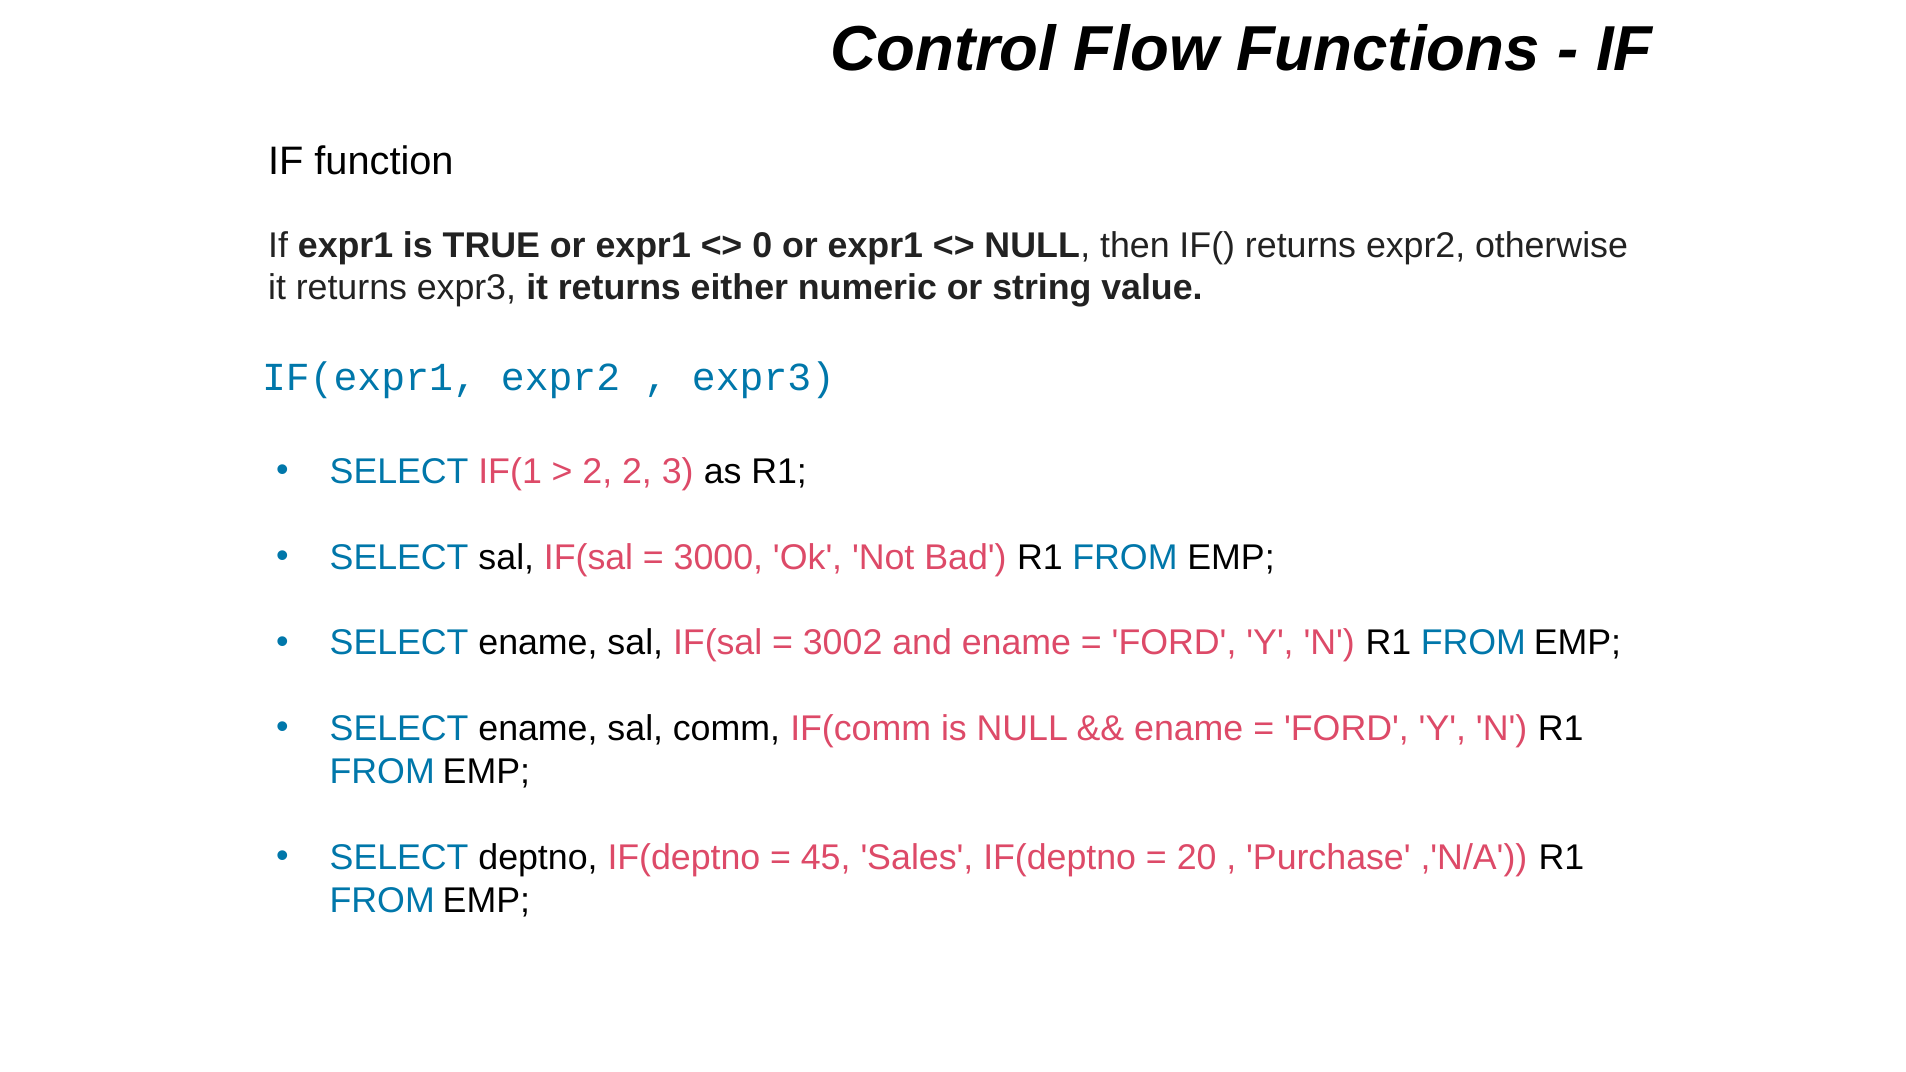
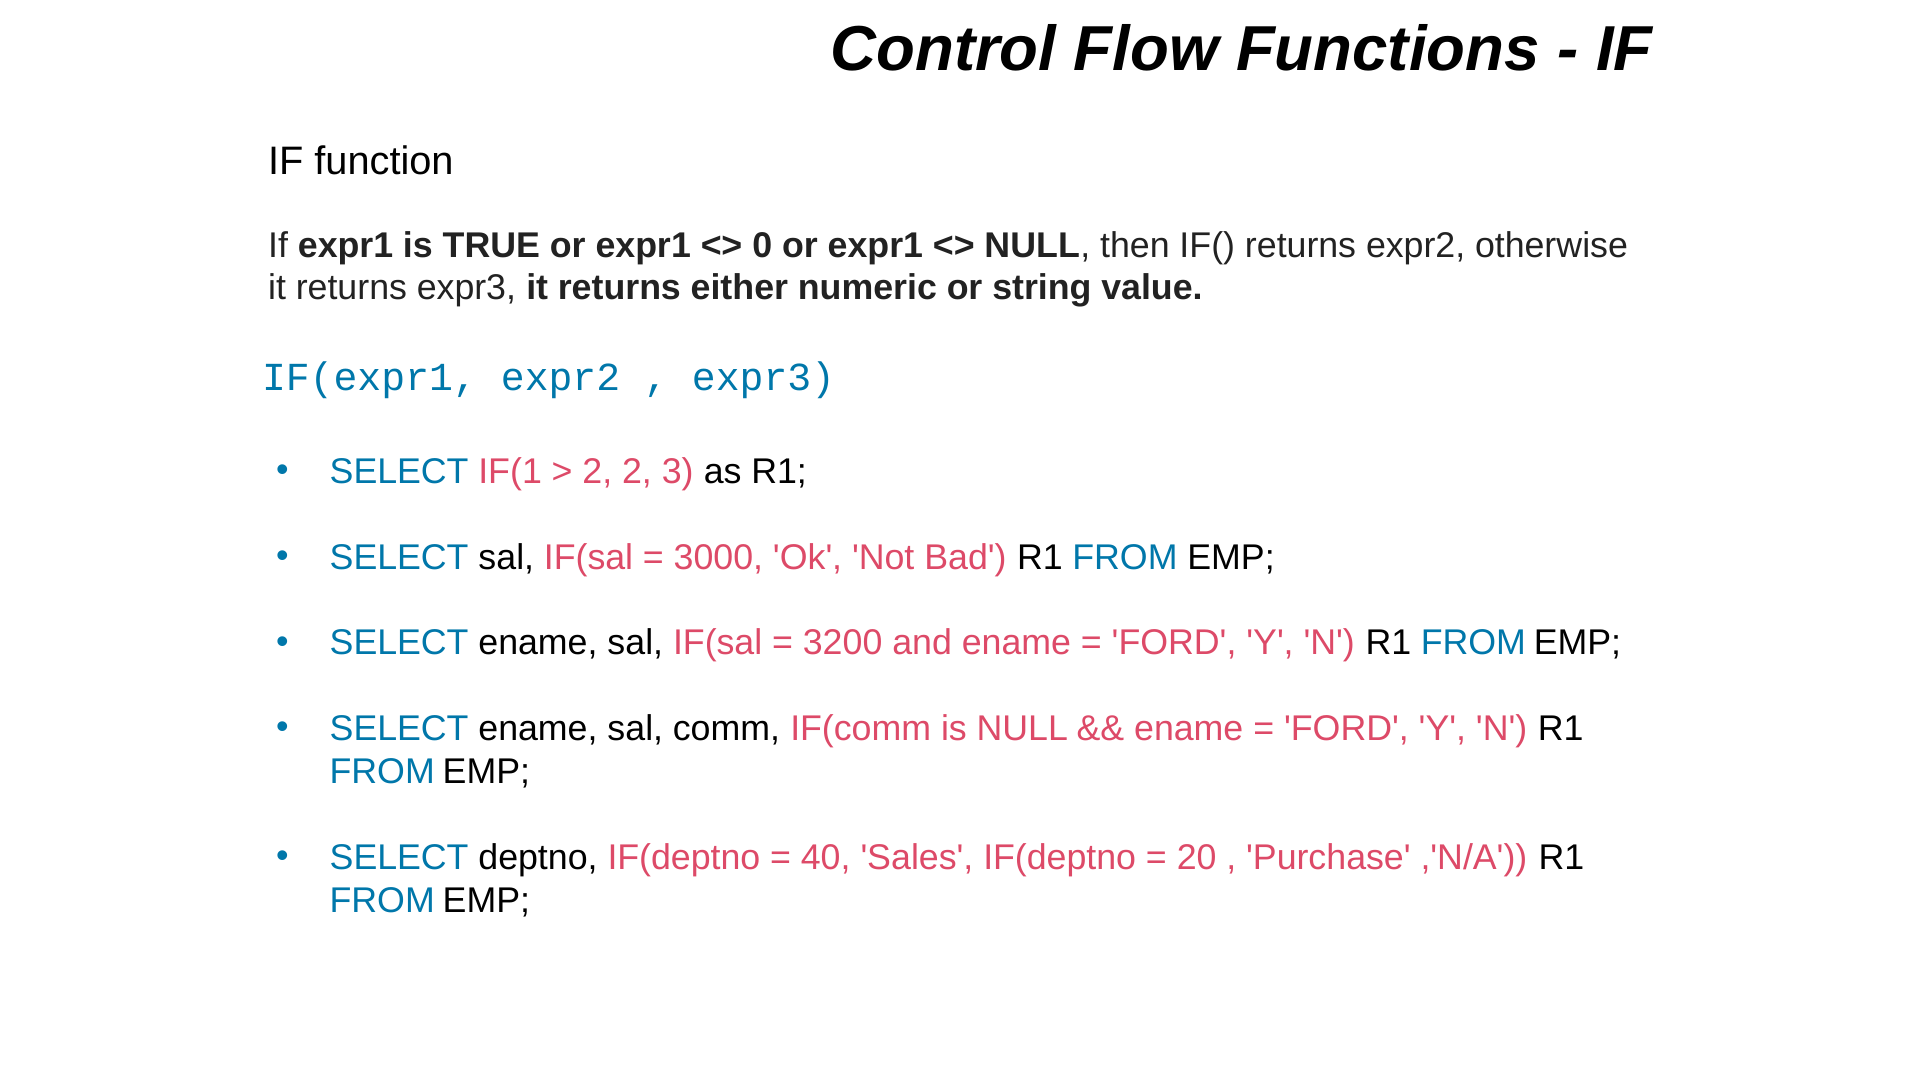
3002: 3002 -> 3200 (843, 643)
45: 45 -> 40 (826, 858)
